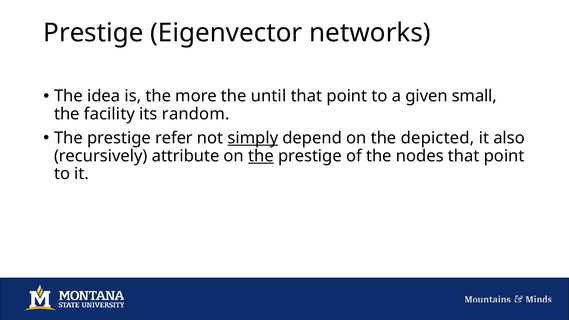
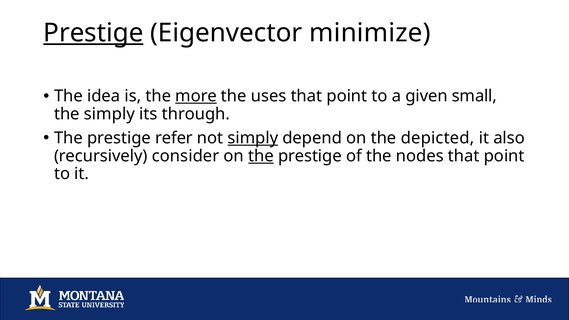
Prestige underline: none -> present (93, 33)
networks: networks -> minimize (370, 33)
more underline: none -> present (196, 96)
until: until -> uses (269, 96)
the facility: facility -> simply (109, 114)
random: random -> through (196, 114)
attribute: attribute -> consider (186, 156)
